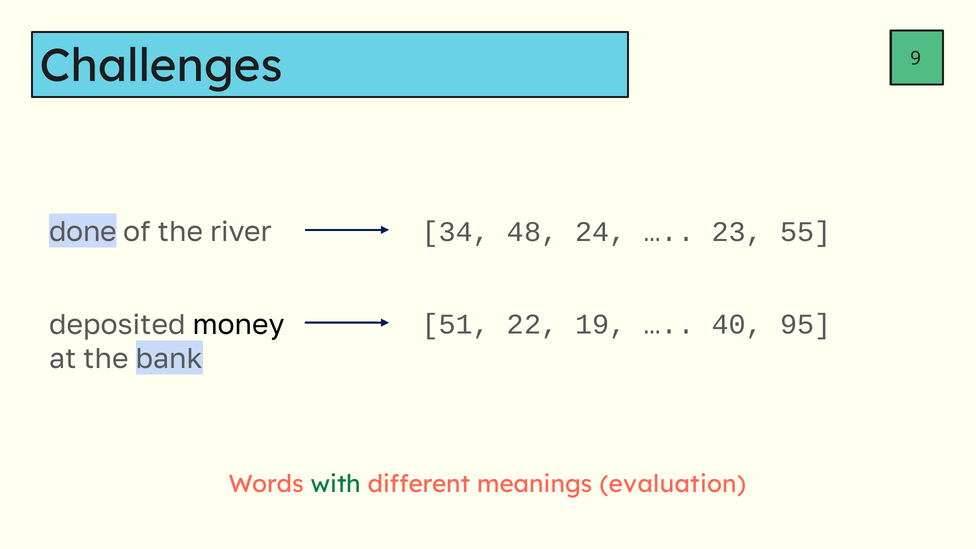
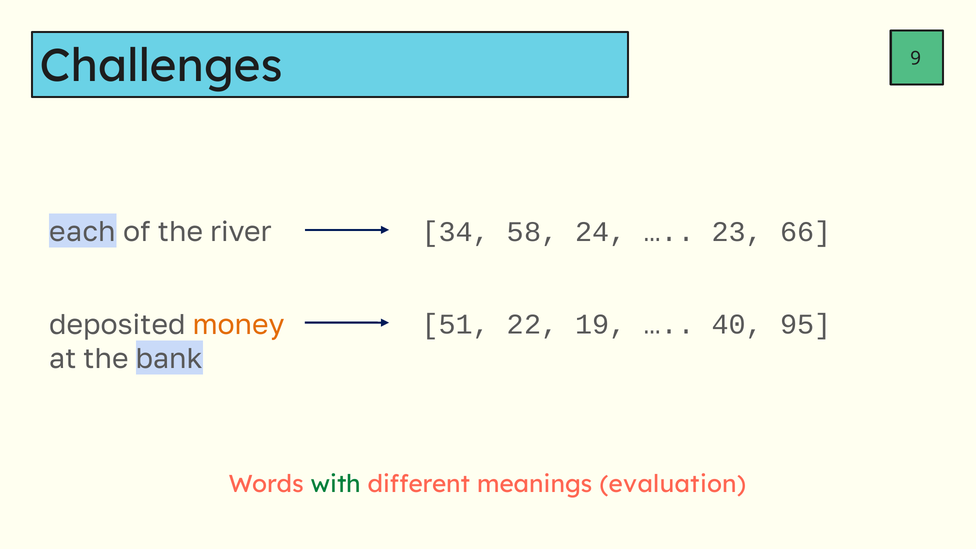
done: done -> each (83, 232)
48: 48 -> 58 (533, 232)
55: 55 -> 66 (806, 232)
money colour: black -> orange (239, 325)
